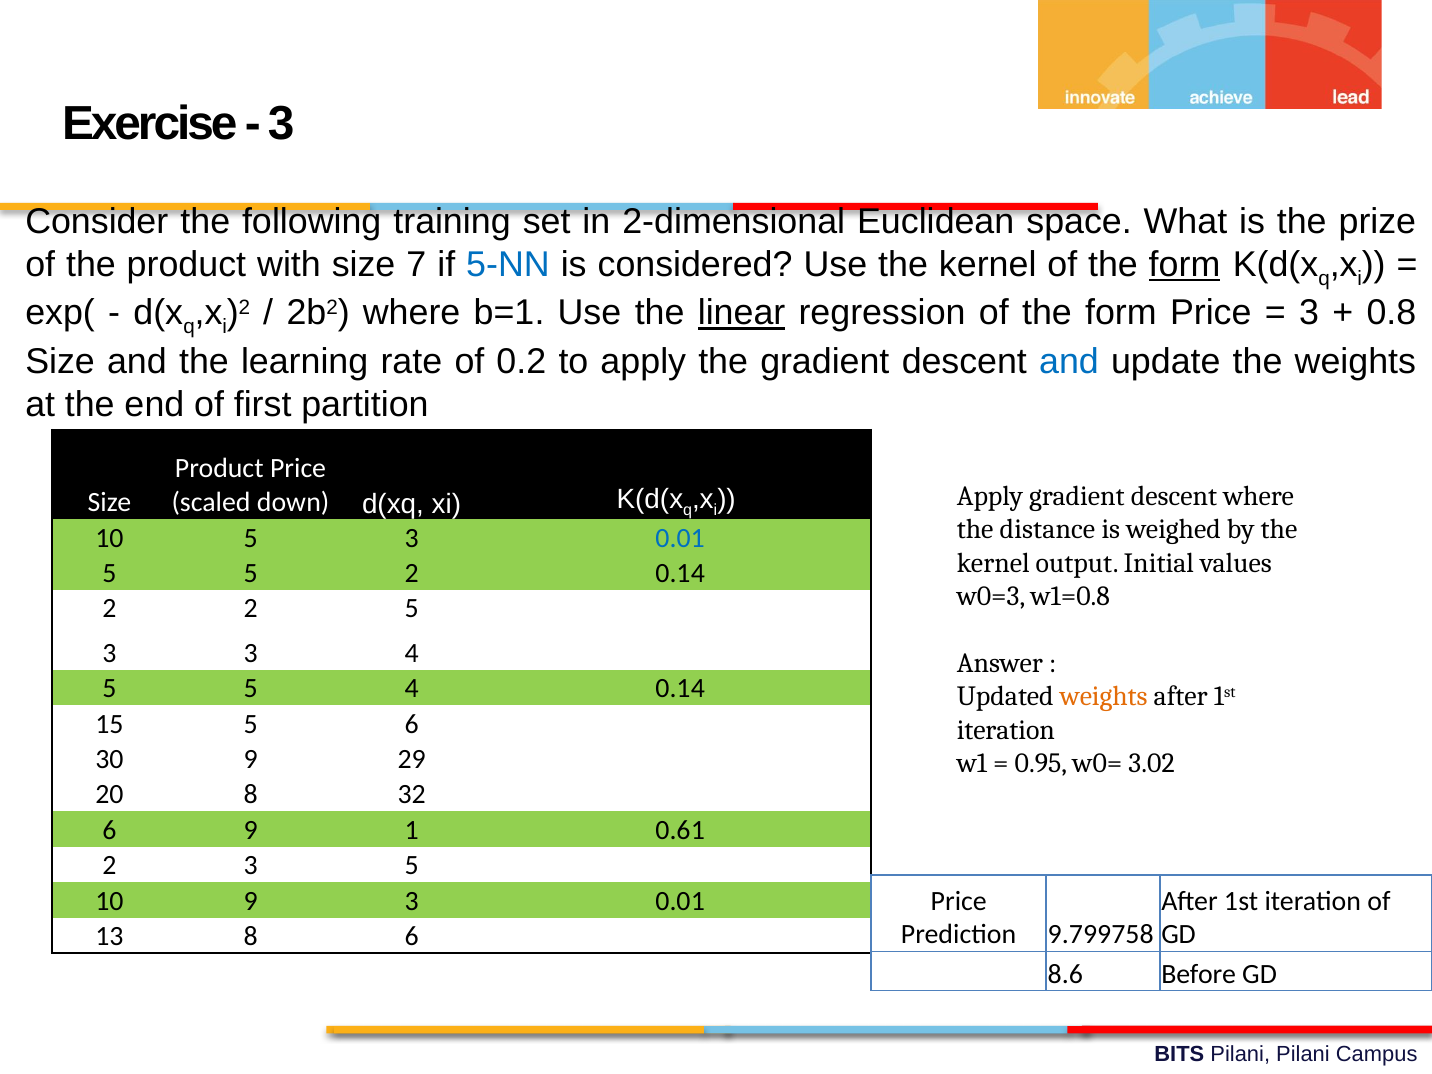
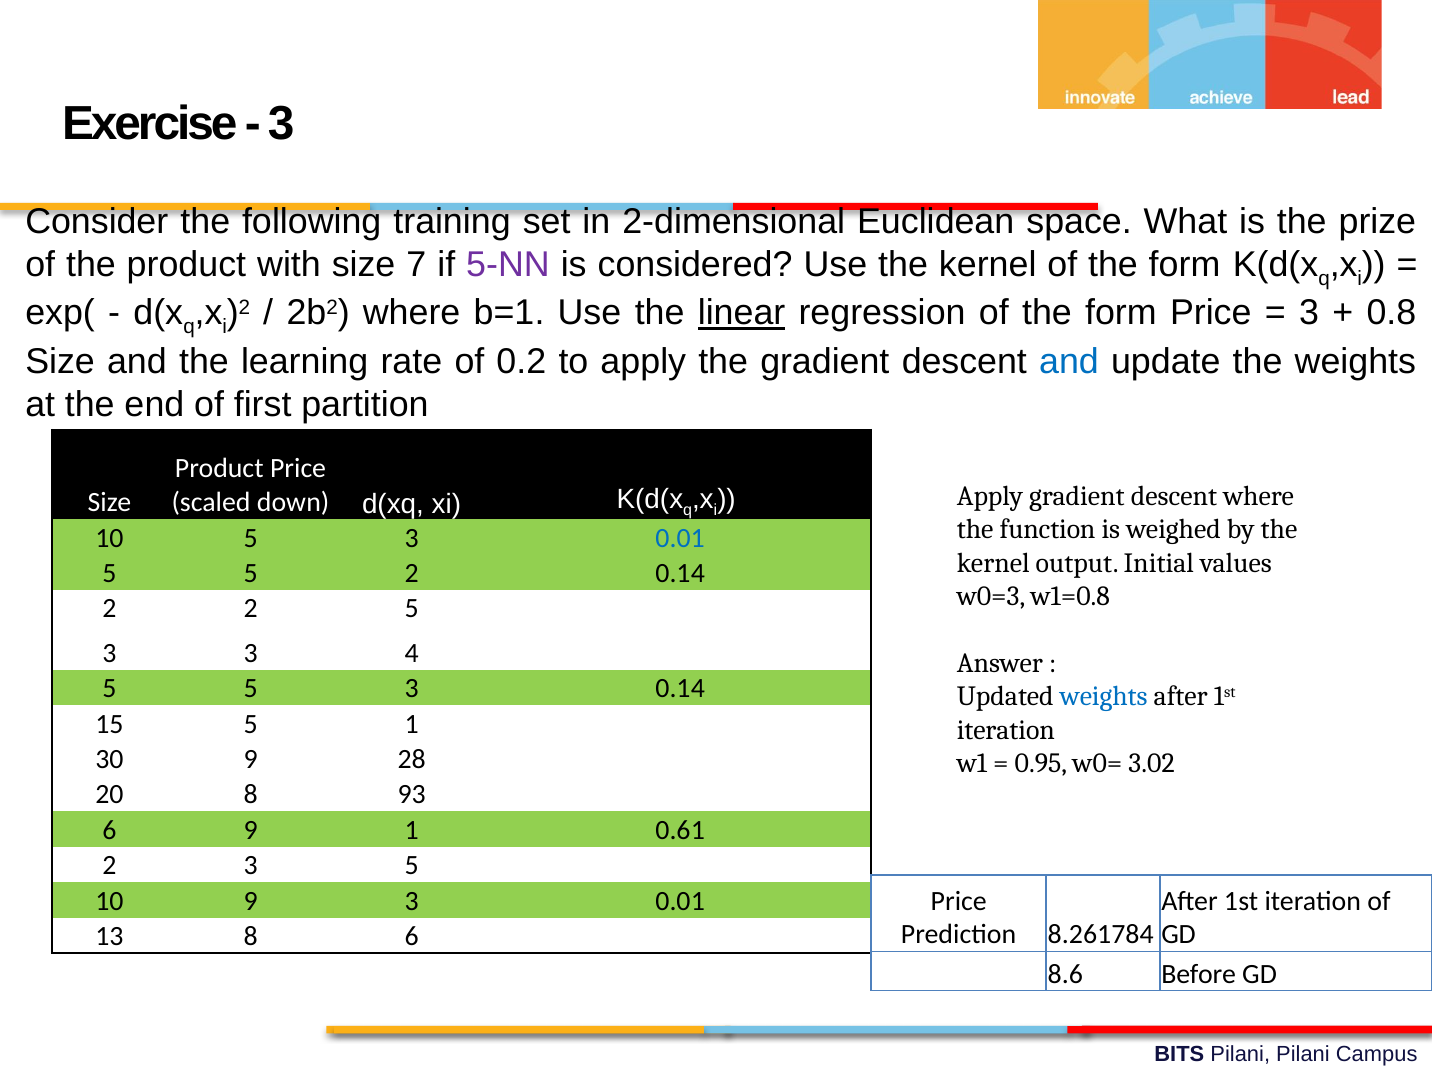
5-NN colour: blue -> purple (508, 264)
form underline: present -> none (1185, 264)
distance: distance -> function (1048, 530)
5 5 4: 4 -> 3 (412, 689)
weights colour: orange -> blue (1104, 697)
5 6: 6 -> 1 (412, 724)
29: 29 -> 28 (412, 759)
32: 32 -> 93 (412, 795)
9.799758: 9.799758 -> 8.261784 (1101, 935)
